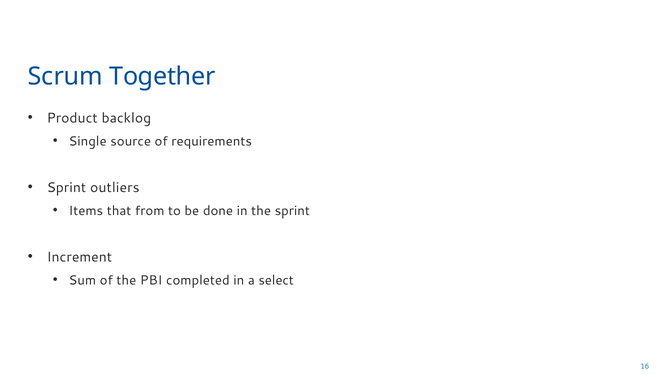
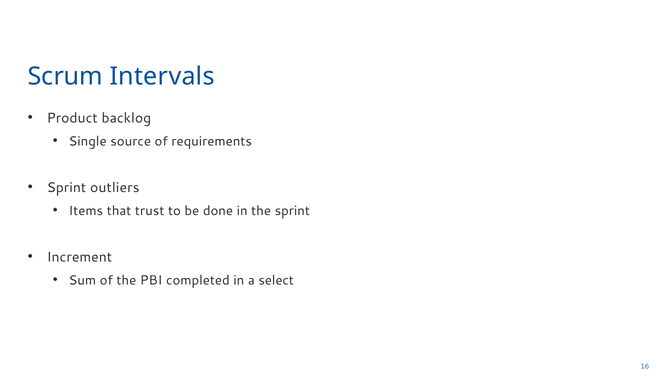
Together: Together -> Intervals (162, 76)
from: from -> trust (150, 211)
